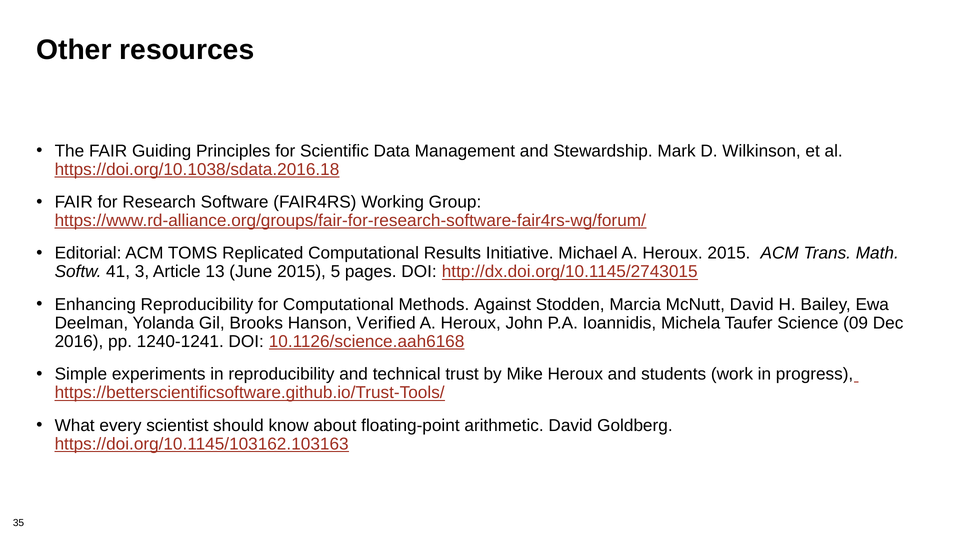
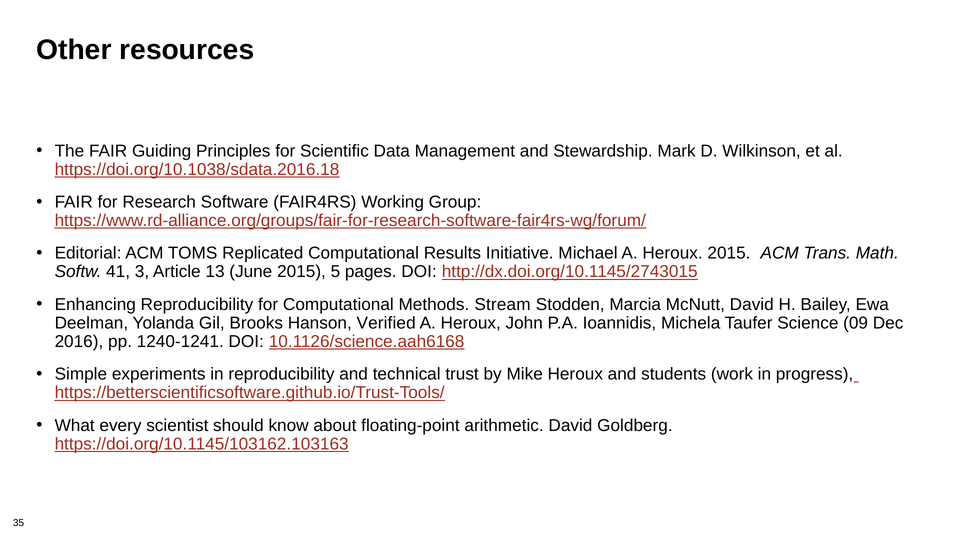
Against: Against -> Stream (503, 305)
